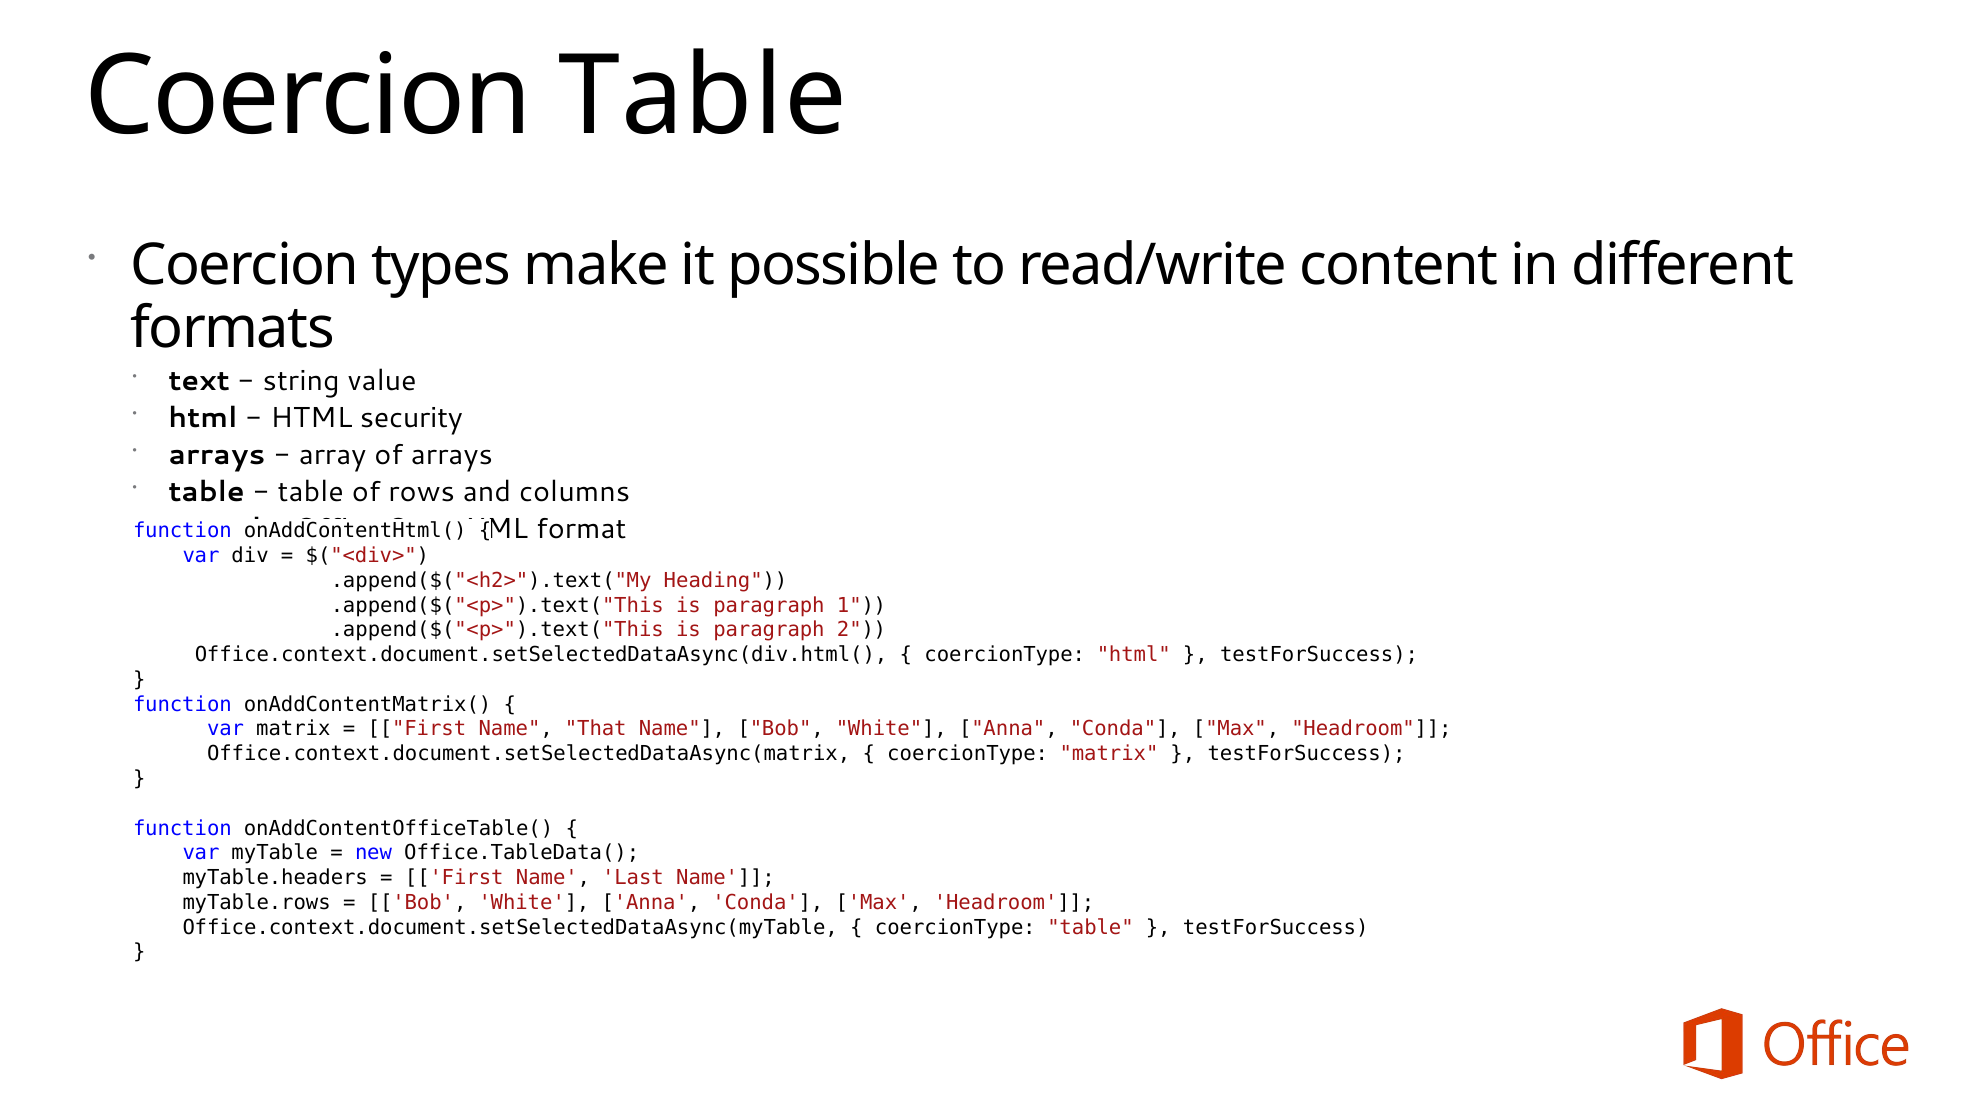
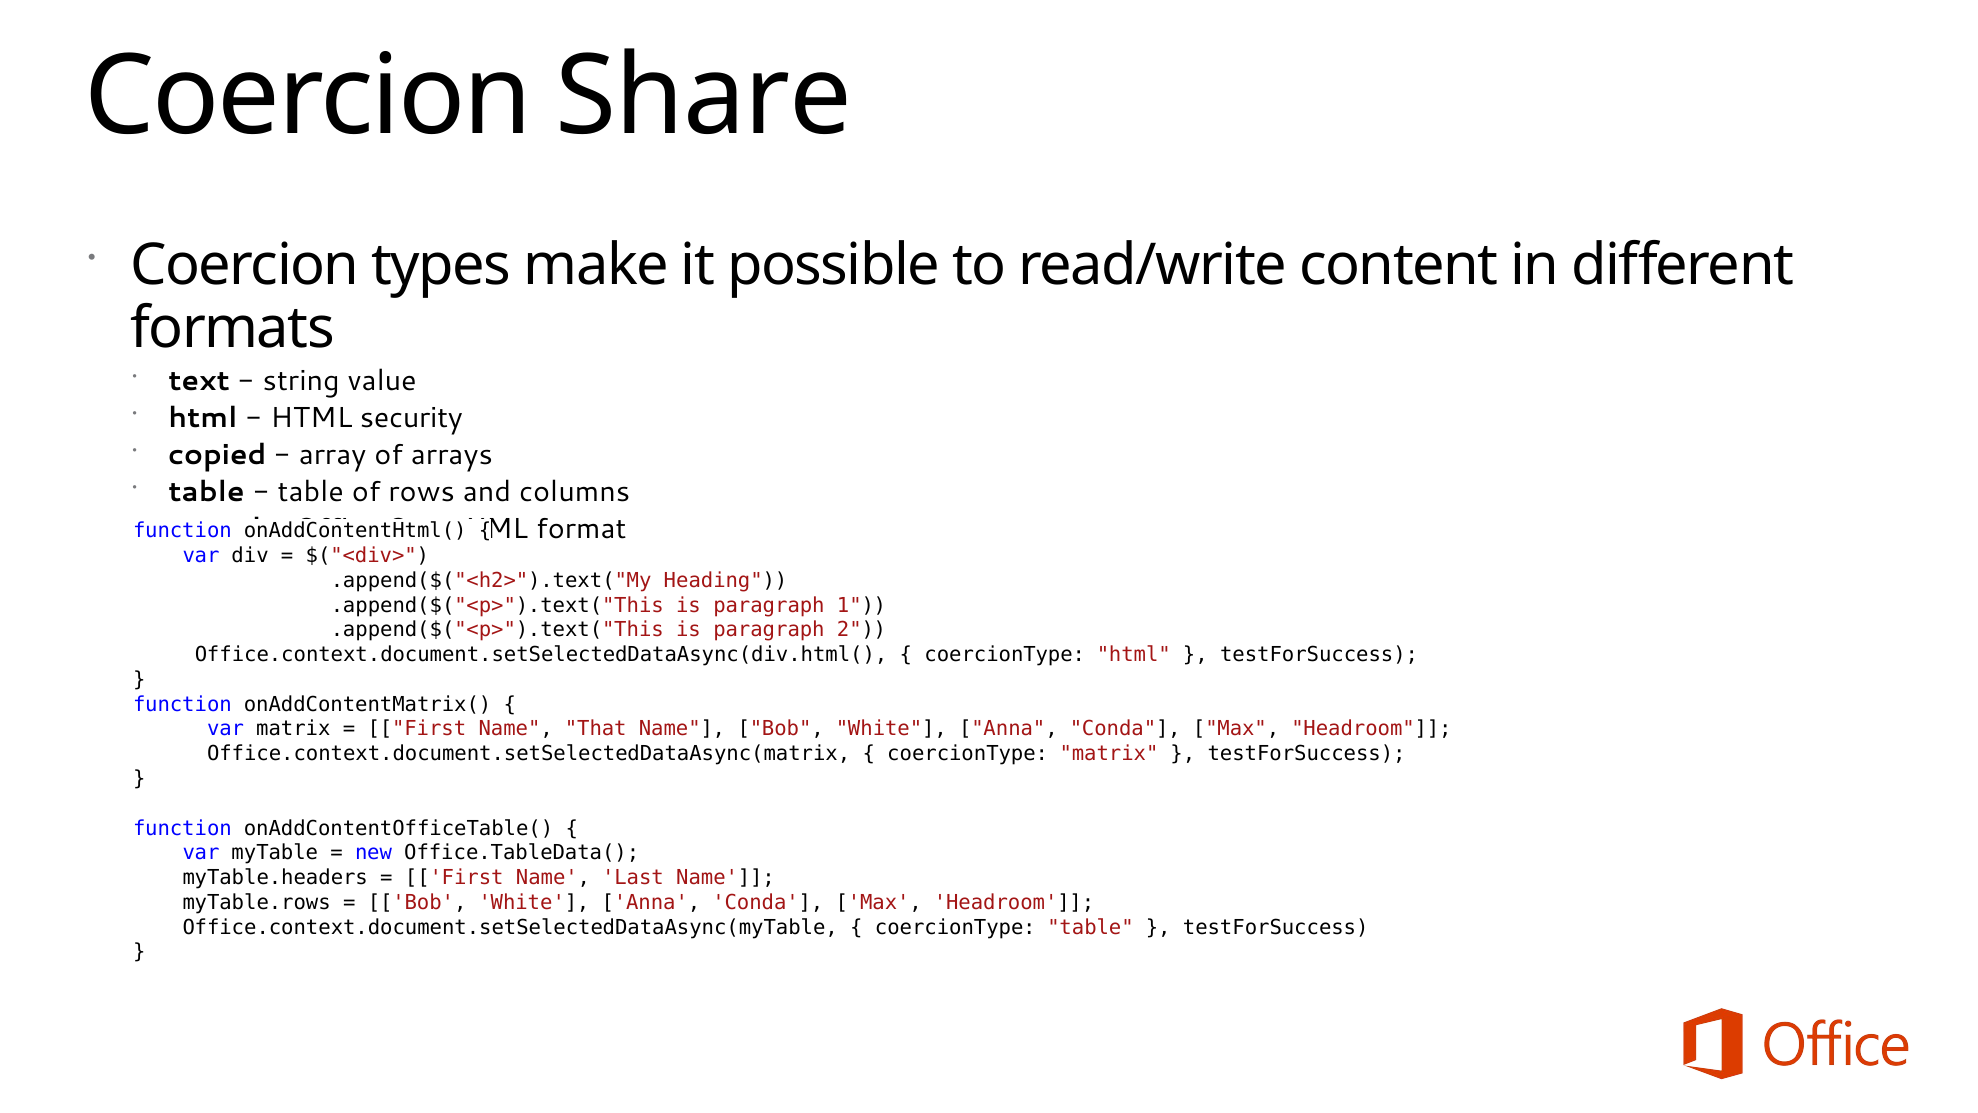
Coercion Table: Table -> Share (704, 97)
arrays: arrays -> copied (217, 455)
